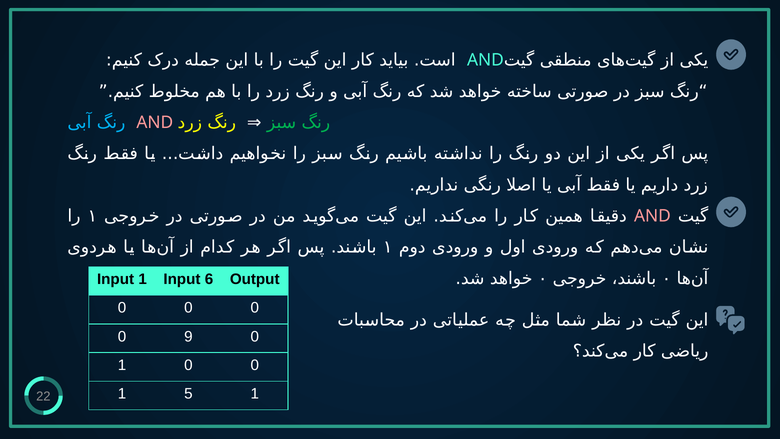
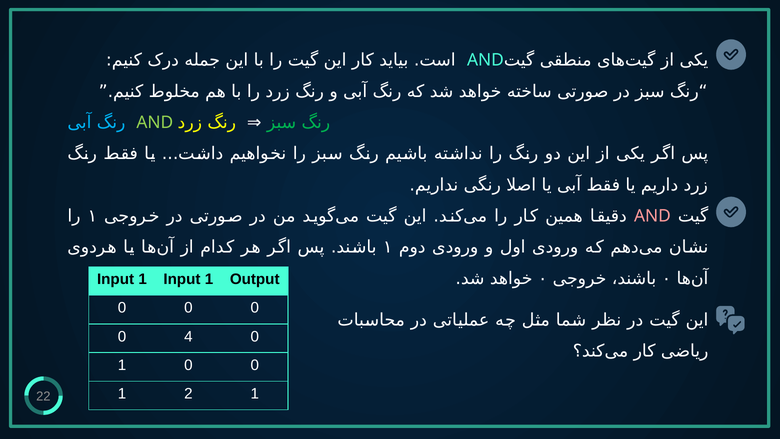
AND colour: pink -> light green (155, 122)
1 Input 6: 6 -> 1 (209, 279)
9: 9 -> 4 (188, 336)
5: 5 -> 2 (188, 394)
